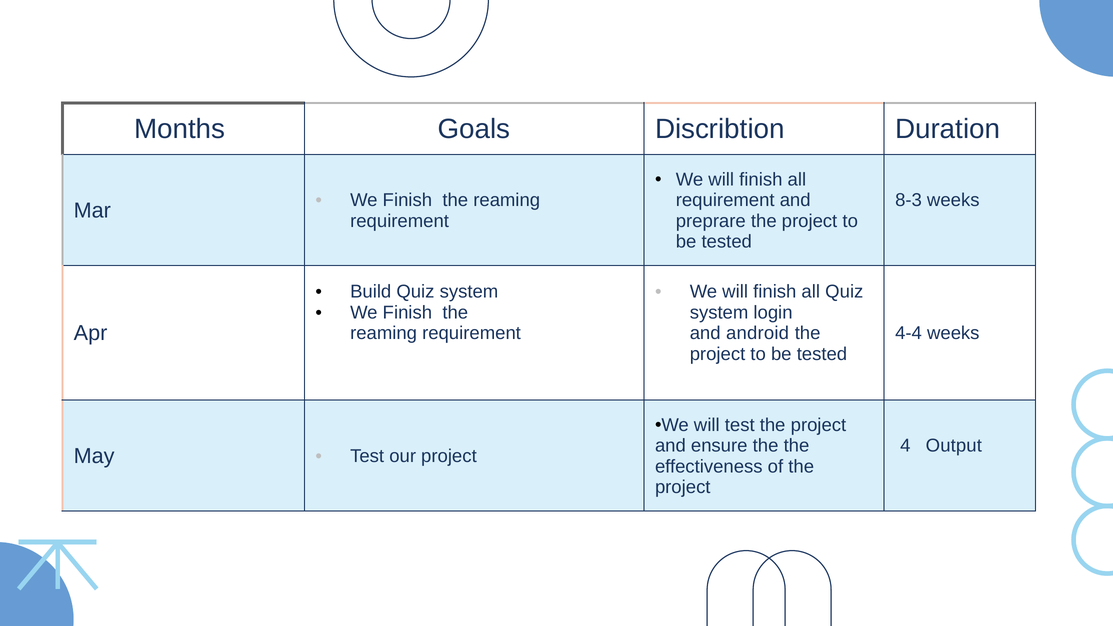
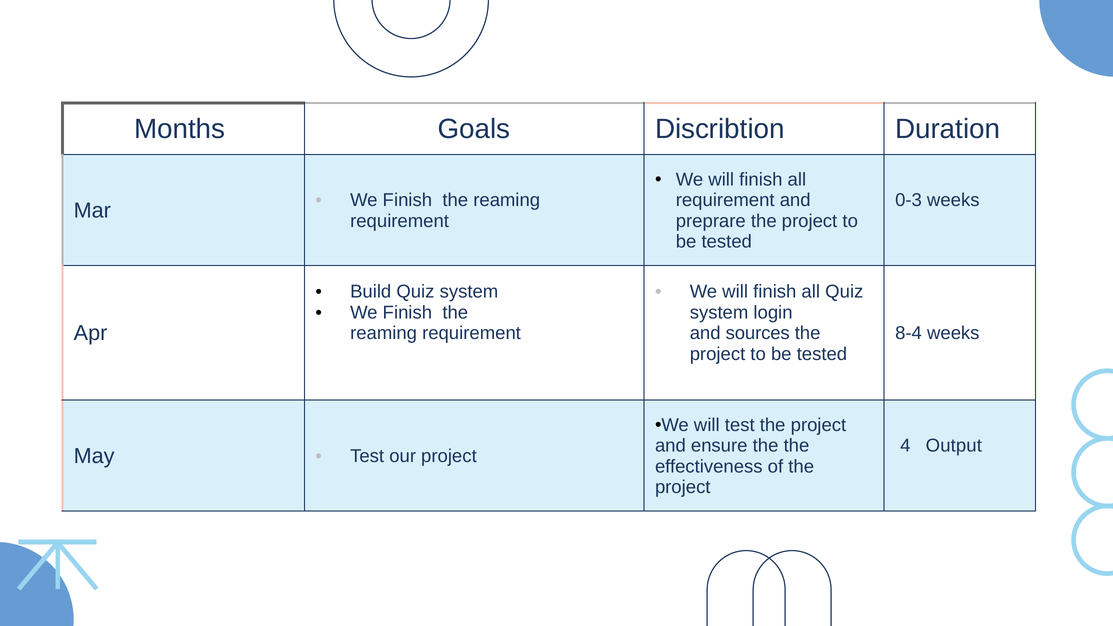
8-3: 8-3 -> 0-3 (909, 200)
android: android -> sources (758, 333)
4-4: 4-4 -> 8-4 (909, 333)
